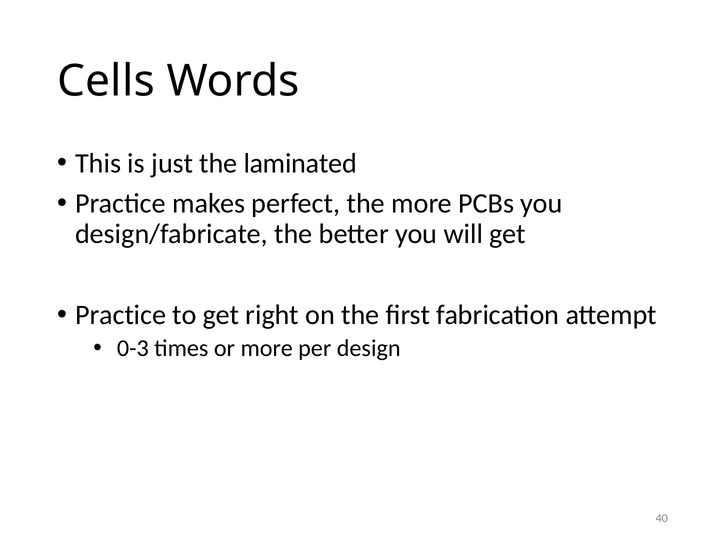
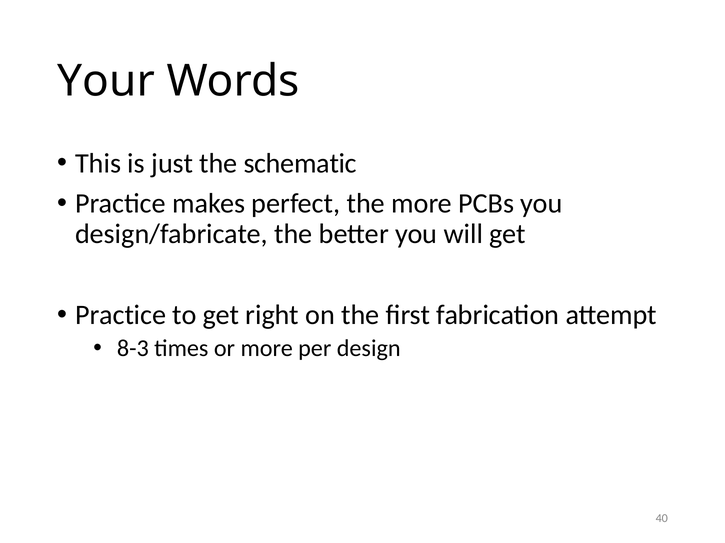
Cells: Cells -> Your (106, 81)
laminated: laminated -> schematic (300, 163)
0-3: 0-3 -> 8-3 (133, 349)
